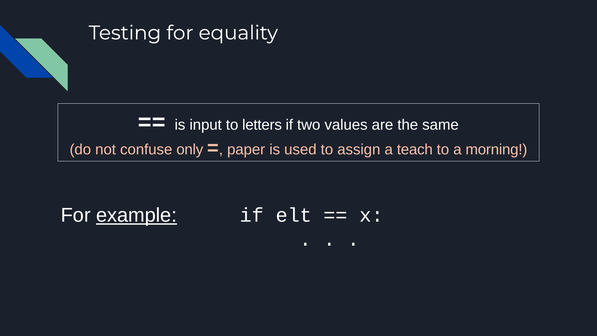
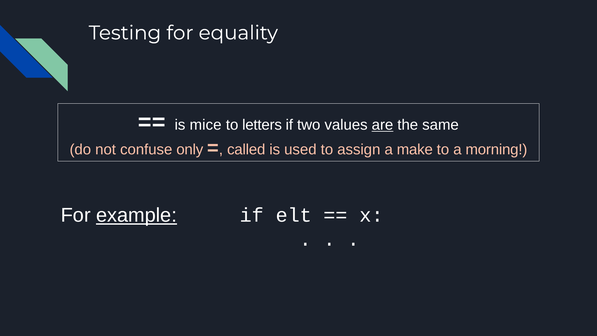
input: input -> mice (206, 125)
are underline: none -> present (383, 125)
paper: paper -> called (246, 149)
teach: teach -> make (415, 149)
